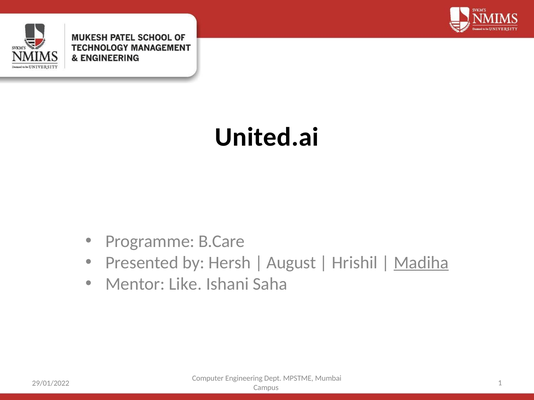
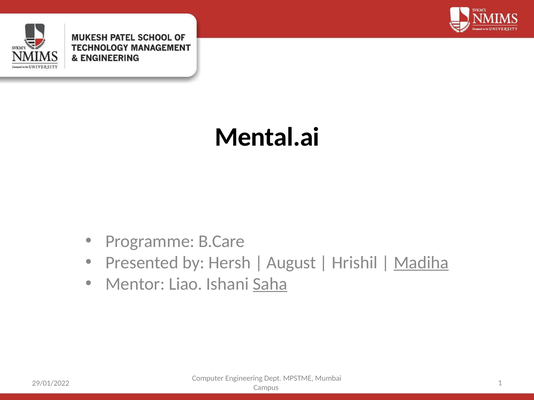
United.ai: United.ai -> Mental.ai (267, 137)
Like: Like -> Liao (185, 284)
Saha underline: none -> present (270, 284)
